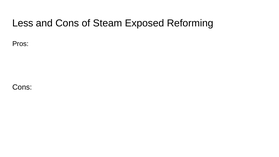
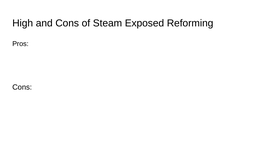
Less: Less -> High (23, 23)
